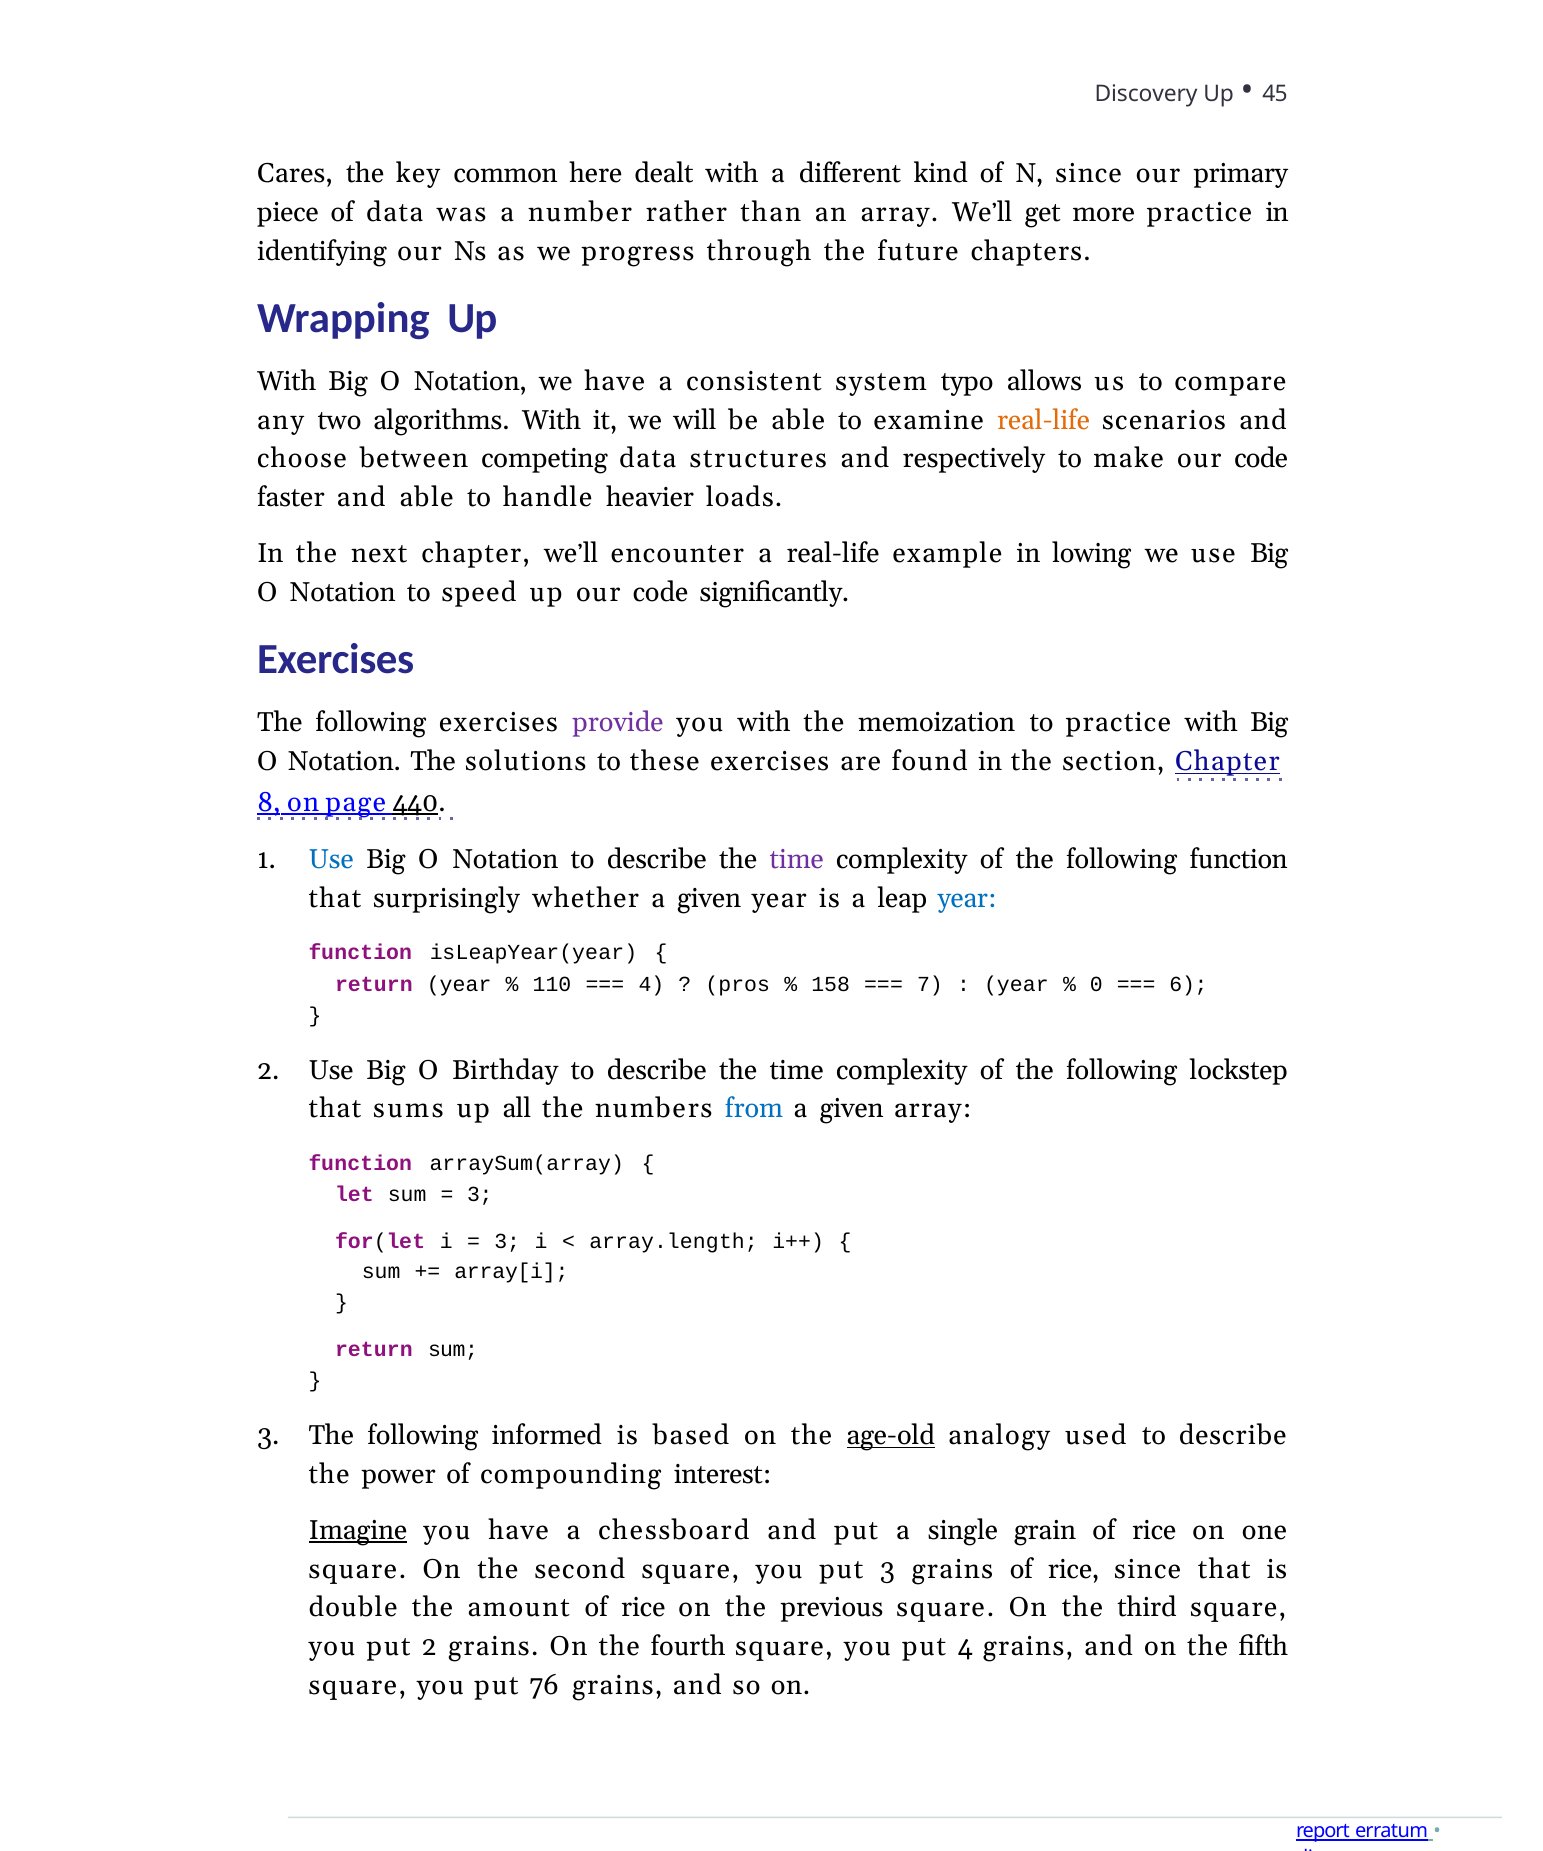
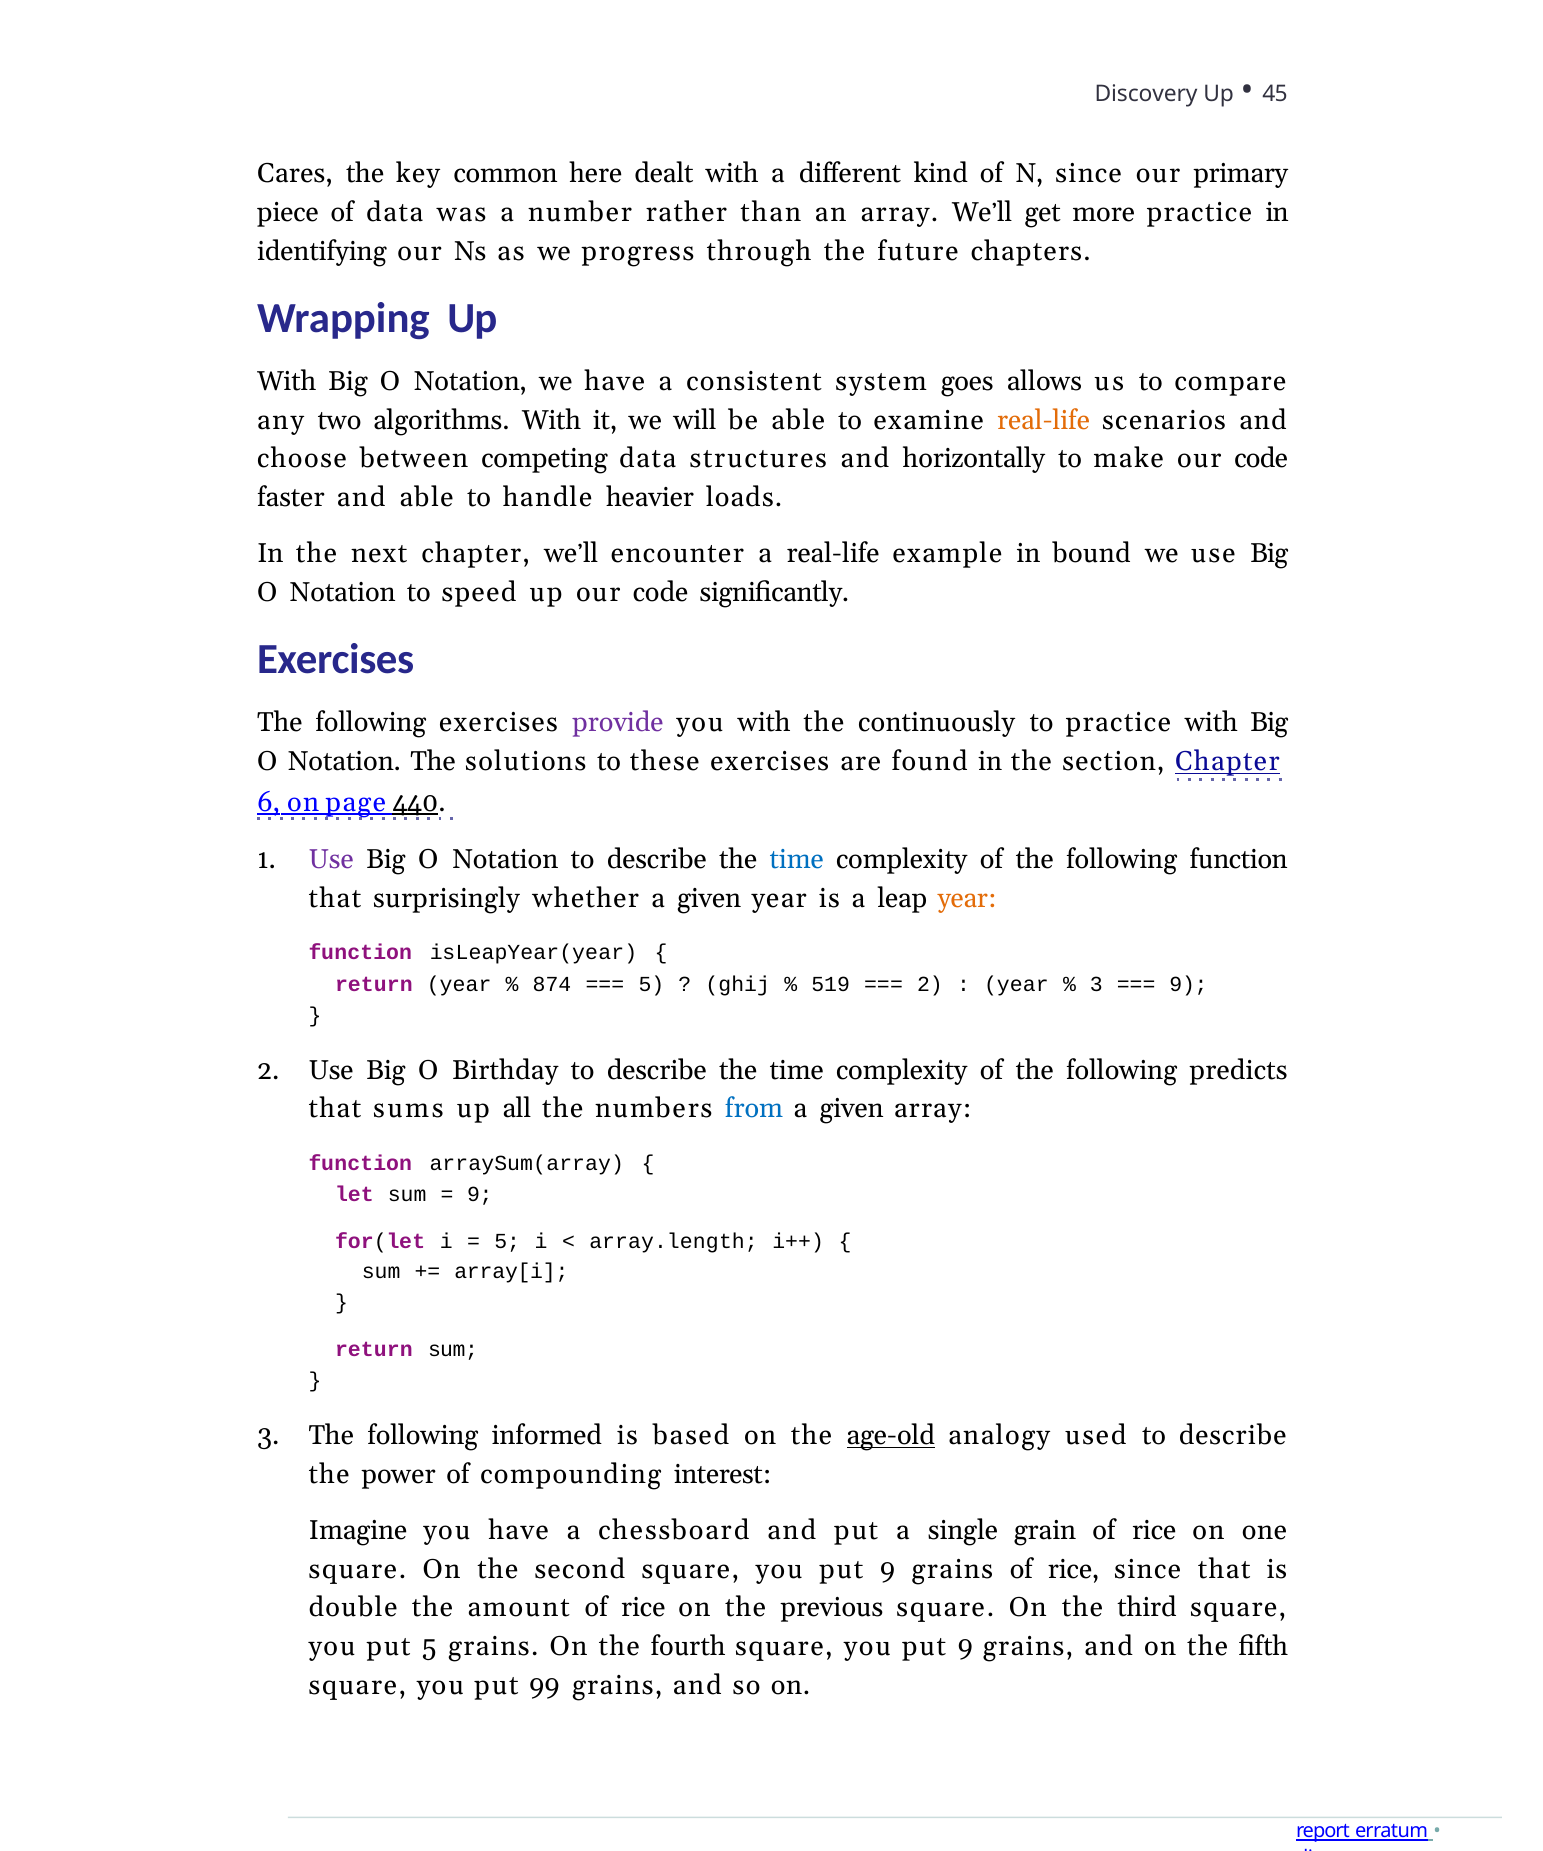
typo: typo -> goes (967, 382)
respectively: respectively -> horizontally (974, 459)
lowing: lowing -> bound (1092, 554)
memoization: memoization -> continuously (937, 723)
8: 8 -> 6 (269, 802)
Use colour: blue -> purple (331, 860)
time colour: purple -> blue (797, 860)
year colour: blue -> orange (967, 899)
110: 110 -> 874 (552, 984)
4: 4 -> 5 (651, 984)
pros: pros -> ghij (738, 984)
158: 158 -> 519 (831, 984)
7: 7 -> 2 (930, 984)
0: 0 -> 3 (1096, 984)
6: 6 -> 9 (1188, 984)
lockstep: lockstep -> predicts (1239, 1071)
3: 3 -> 9 (480, 1195)
3: 3 -> 5 (507, 1241)
Imagine underline: present -> none (358, 1531)
3: 3 -> 9 (888, 1570)
put 2: 2 -> 5 (429, 1647)
4: 4 -> 9 (965, 1647)
76: 76 -> 99 (544, 1686)
